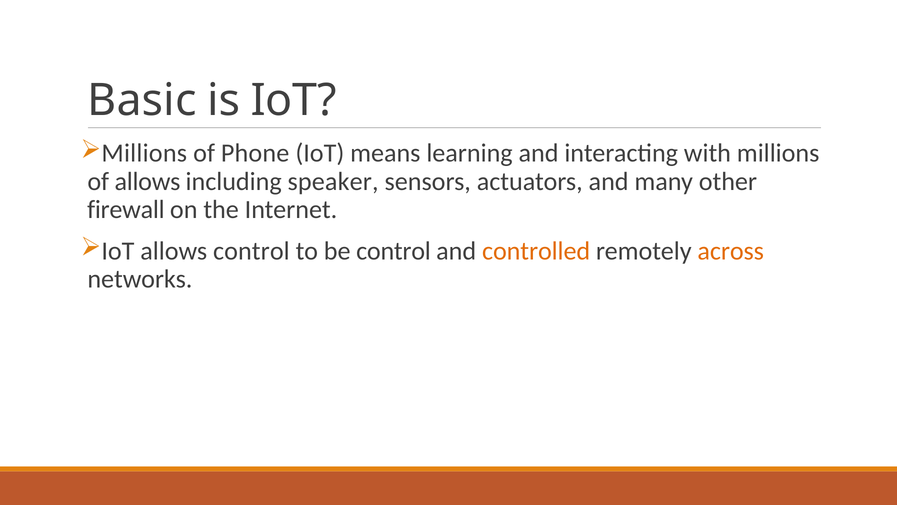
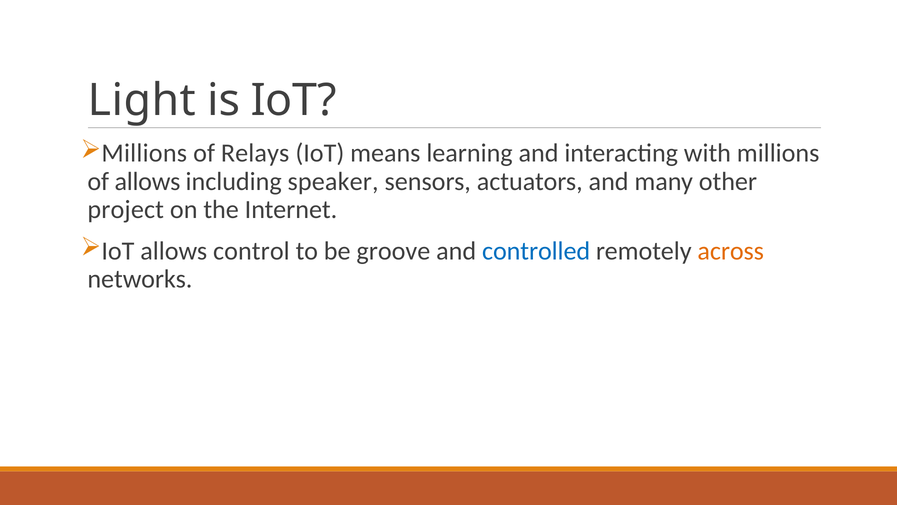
Basic: Basic -> Light (142, 100)
Phone: Phone -> Relays (255, 153)
firewall: firewall -> project (126, 210)
be control: control -> groove (393, 251)
controlled colour: orange -> blue (536, 251)
